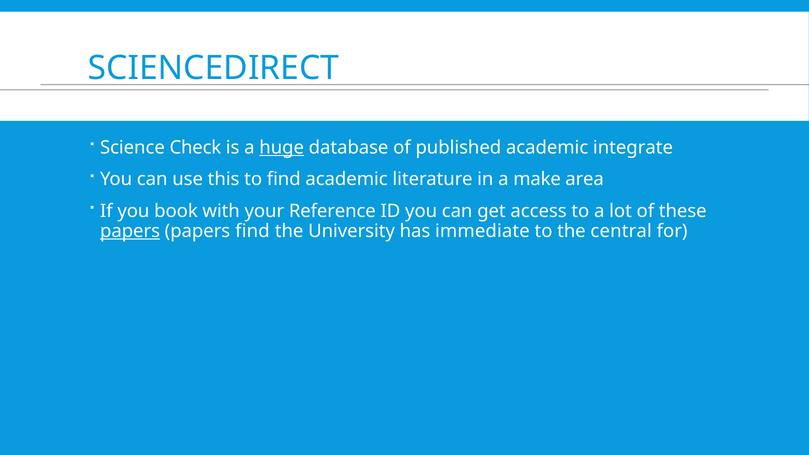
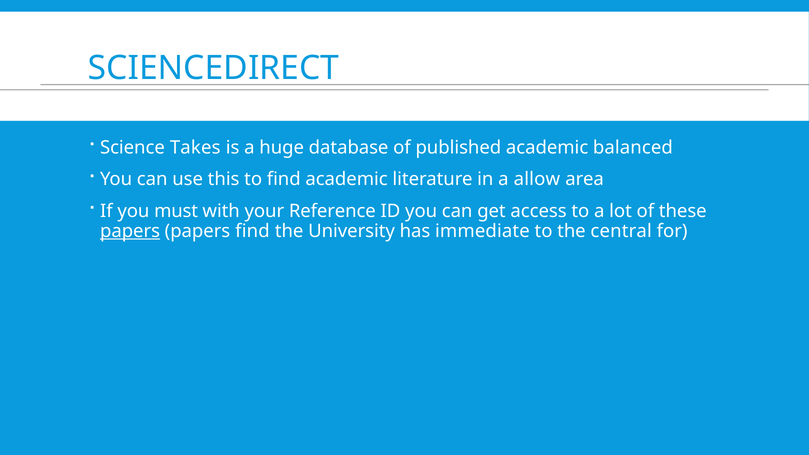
Check: Check -> Takes (195, 147)
huge underline: present -> none (282, 147)
integrate: integrate -> balanced (633, 147)
make: make -> allow (537, 179)
book: book -> must (176, 211)
